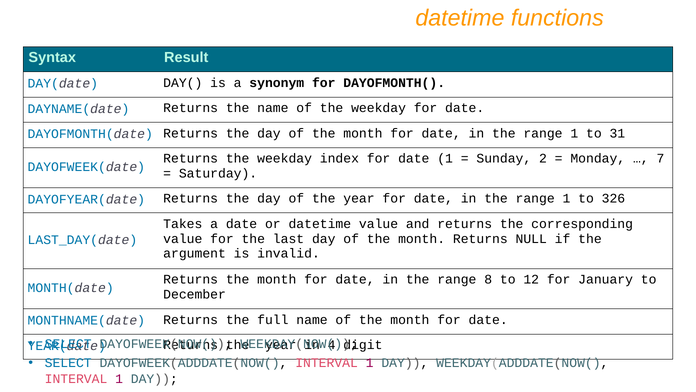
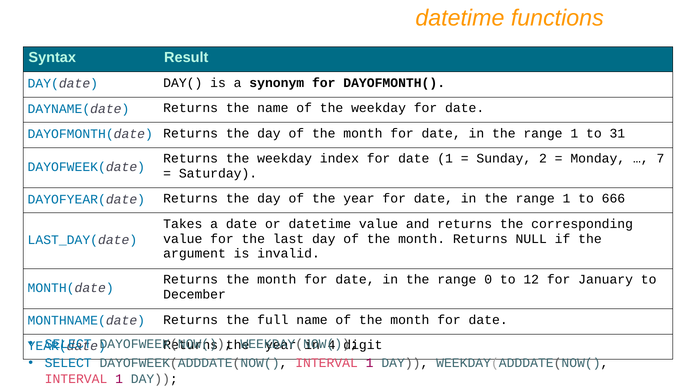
326: 326 -> 666 (613, 198)
8: 8 -> 0 (488, 279)
